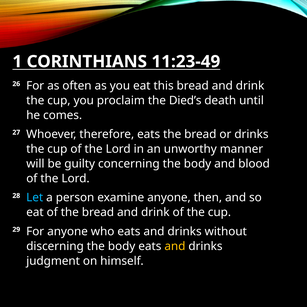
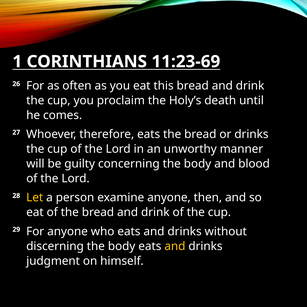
11:23-49: 11:23-49 -> 11:23-69 (186, 62)
Died’s: Died’s -> Holy’s (185, 101)
Let colour: light blue -> yellow (35, 198)
